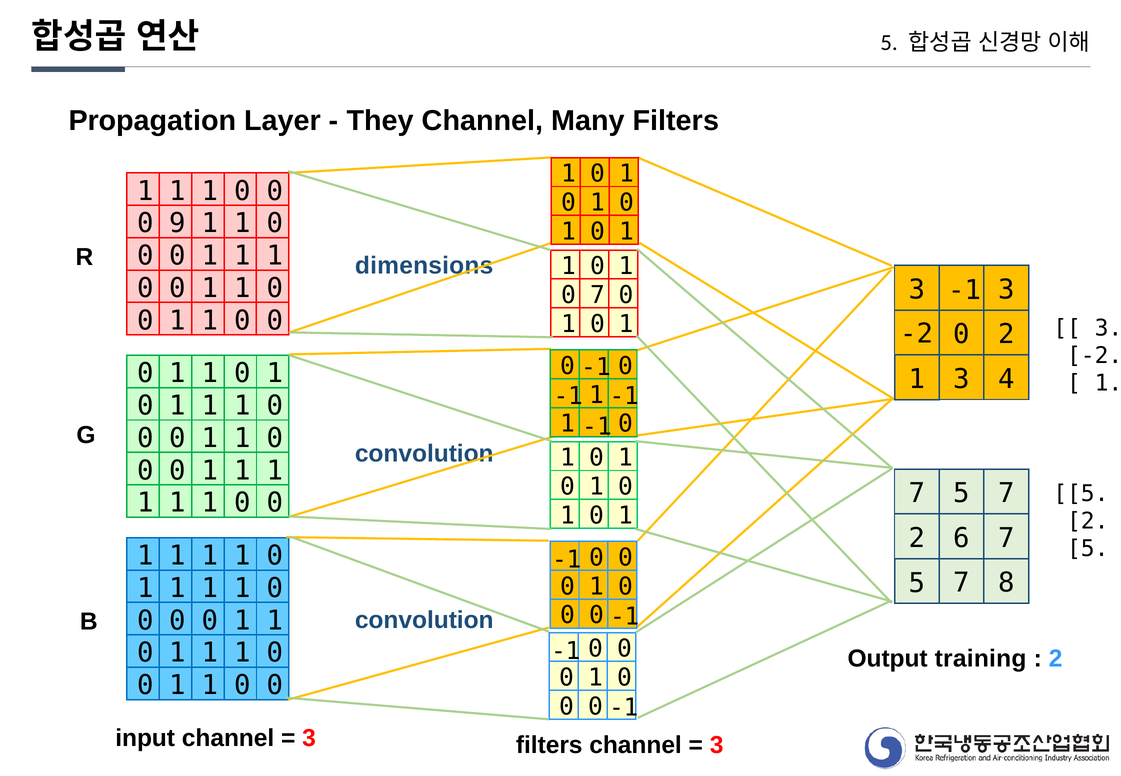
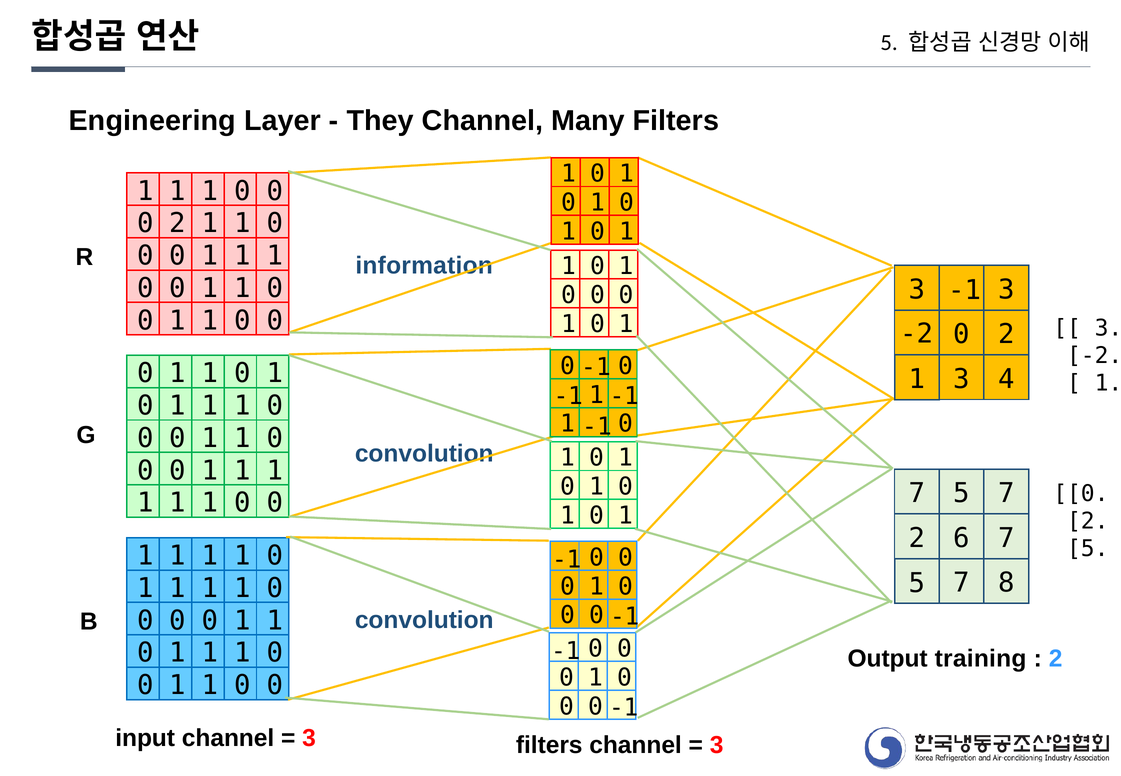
Propagation: Propagation -> Engineering (152, 121)
9: 9 -> 2 (178, 223)
dimensions: dimensions -> information (424, 266)
7: 7 -> 0 (597, 295)
5: 5 -> 0 (1081, 494)
